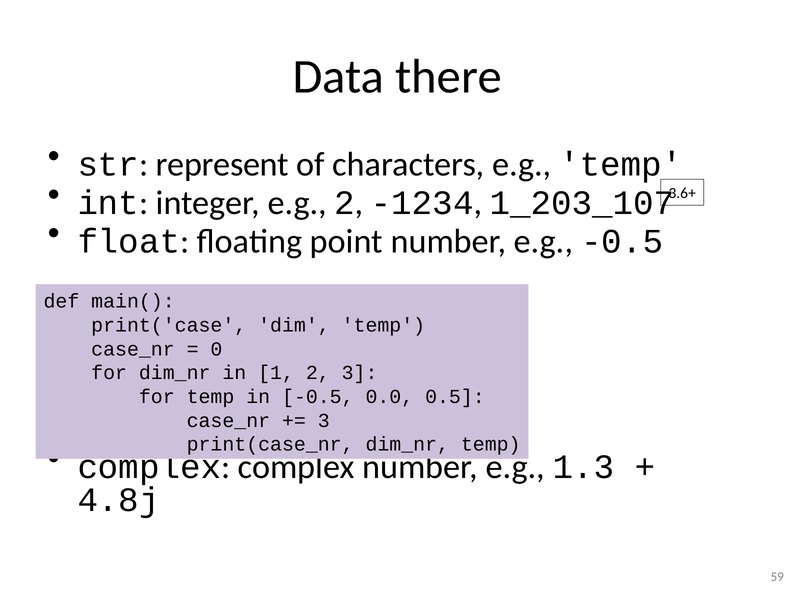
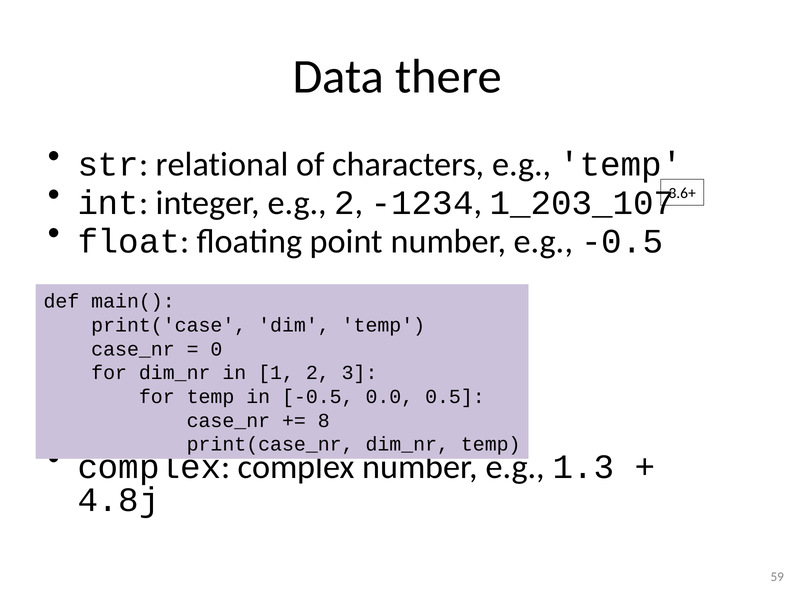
represent: represent -> relational (222, 165)
3: 3 -> 8 (324, 421)
